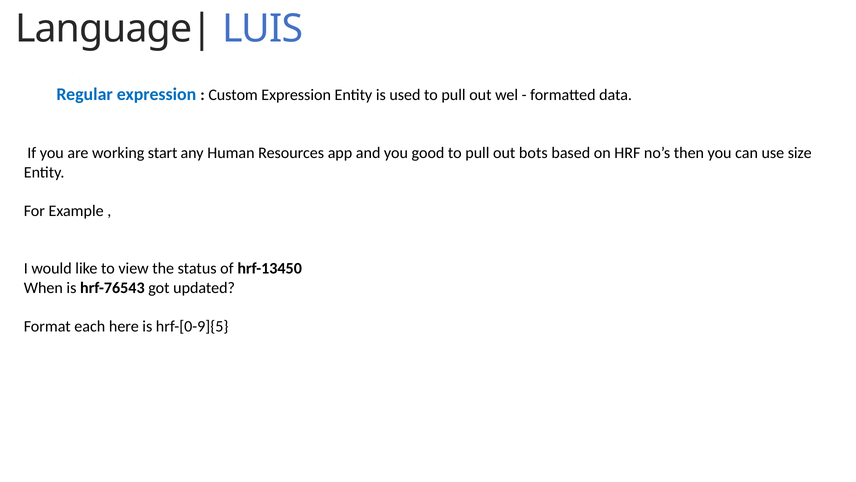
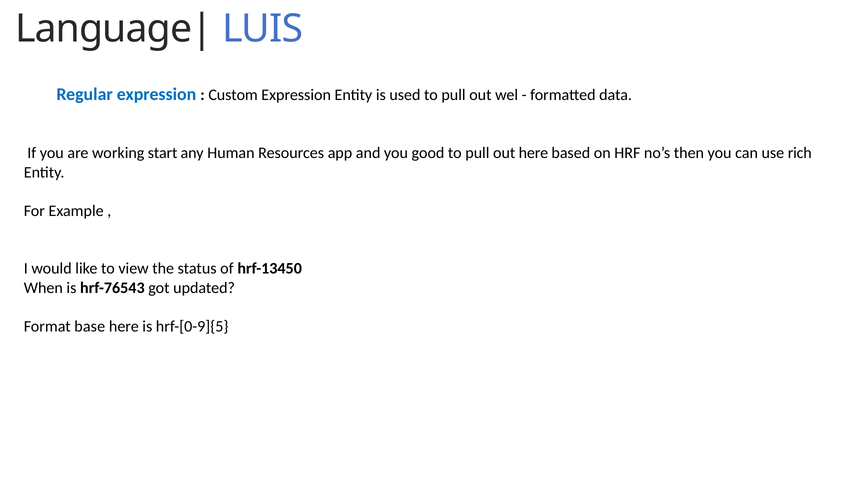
out bots: bots -> here (533, 153)
size: size -> rich (800, 153)
each: each -> base (90, 326)
